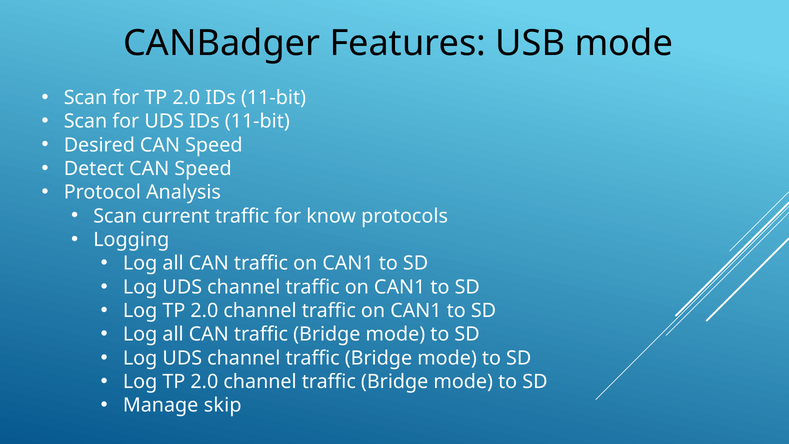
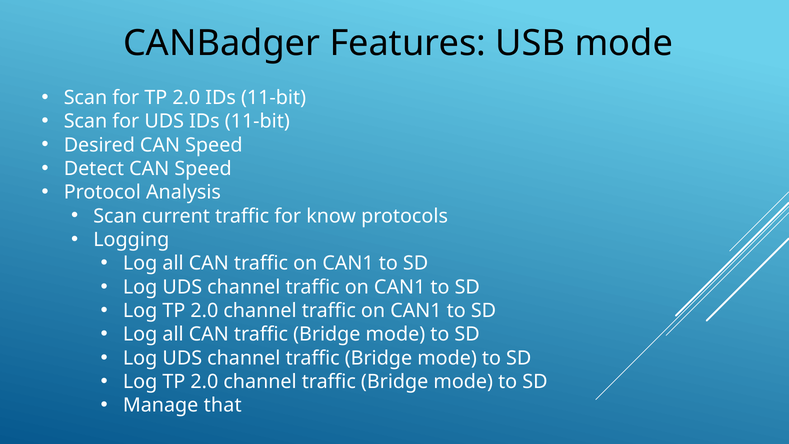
skip: skip -> that (223, 405)
